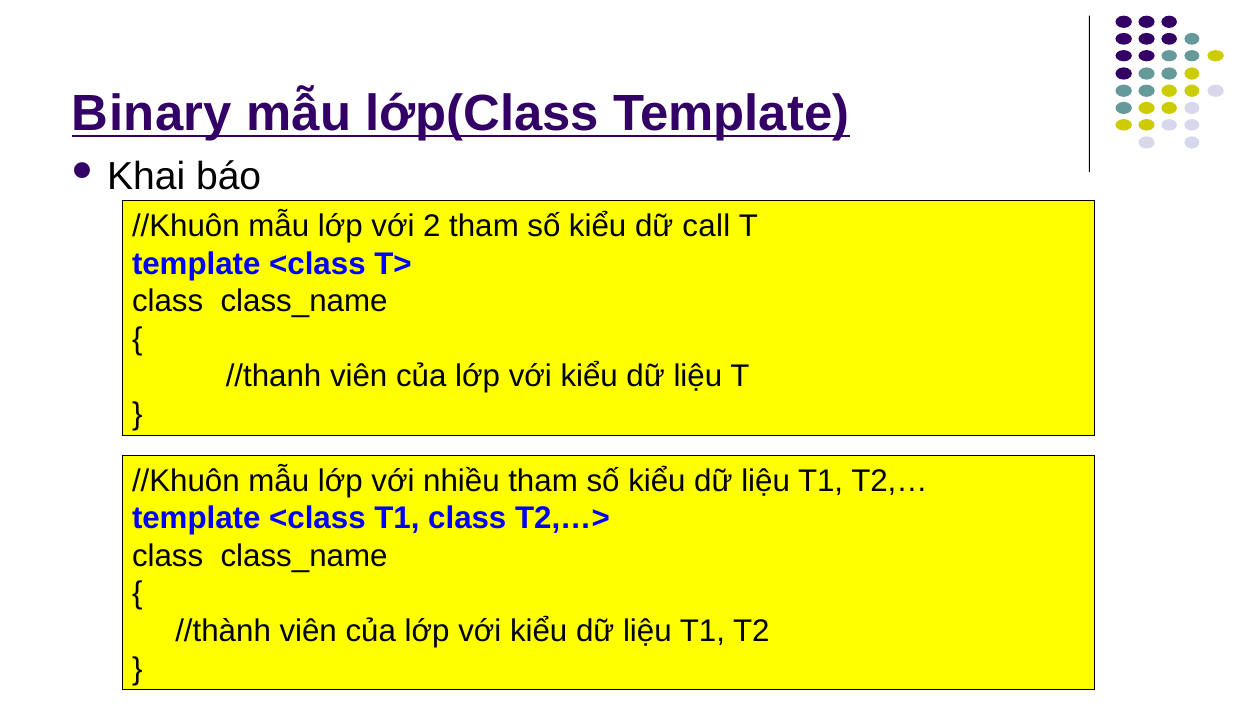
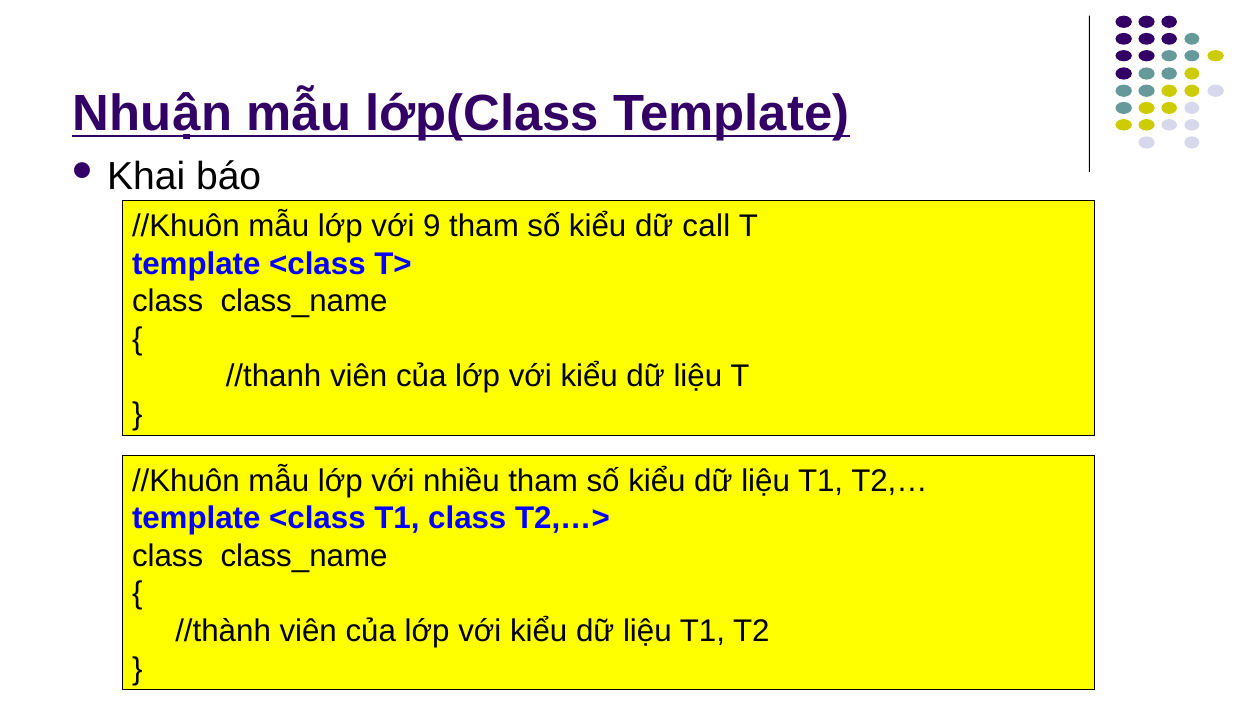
Binary: Binary -> Nhuận (152, 114)
2: 2 -> 9 (432, 226)
